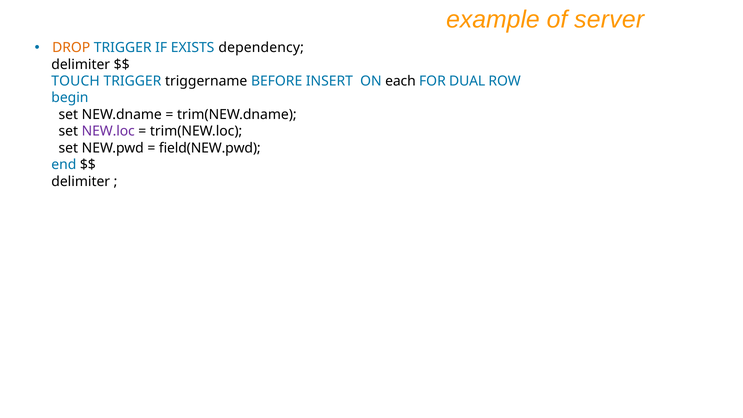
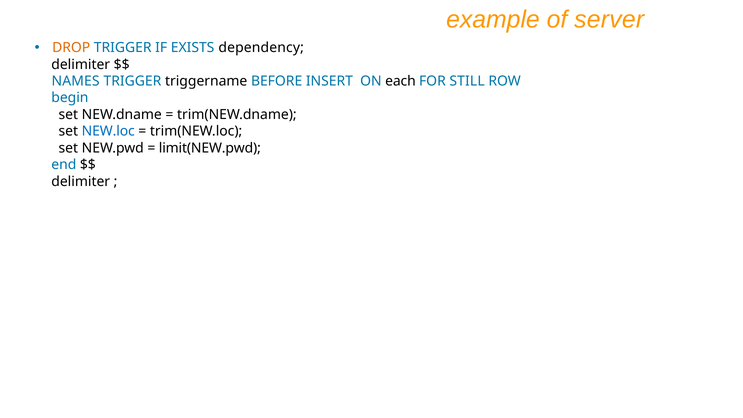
TOUCH: TOUCH -> NAMES (76, 81)
DUAL: DUAL -> STILL (467, 81)
NEW.loc colour: purple -> blue (108, 131)
field(NEW.pwd: field(NEW.pwd -> limit(NEW.pwd (210, 148)
